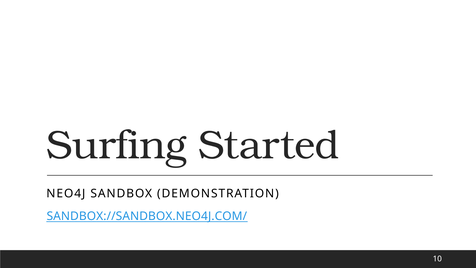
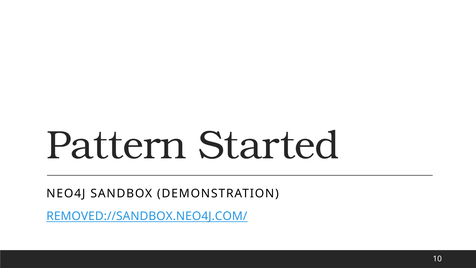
Surfing: Surfing -> Pattern (116, 145)
SANDBOX://SANDBOX.NEO4J.COM/: SANDBOX://SANDBOX.NEO4J.COM/ -> REMOVED://SANDBOX.NEO4J.COM/ (147, 216)
